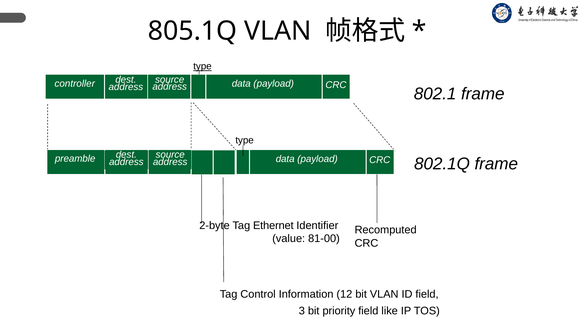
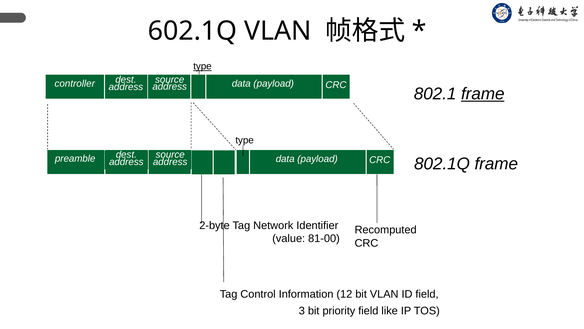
805.1Q: 805.1Q -> 602.1Q (192, 31)
frame underline: none -> present (483, 94)
Ethernet: Ethernet -> Network (273, 225)
